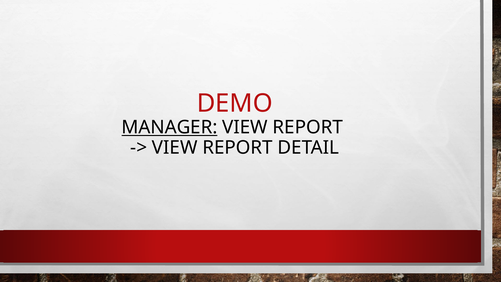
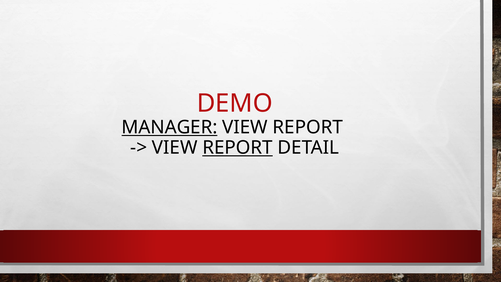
REPORT underline: none -> present (238, 148)
